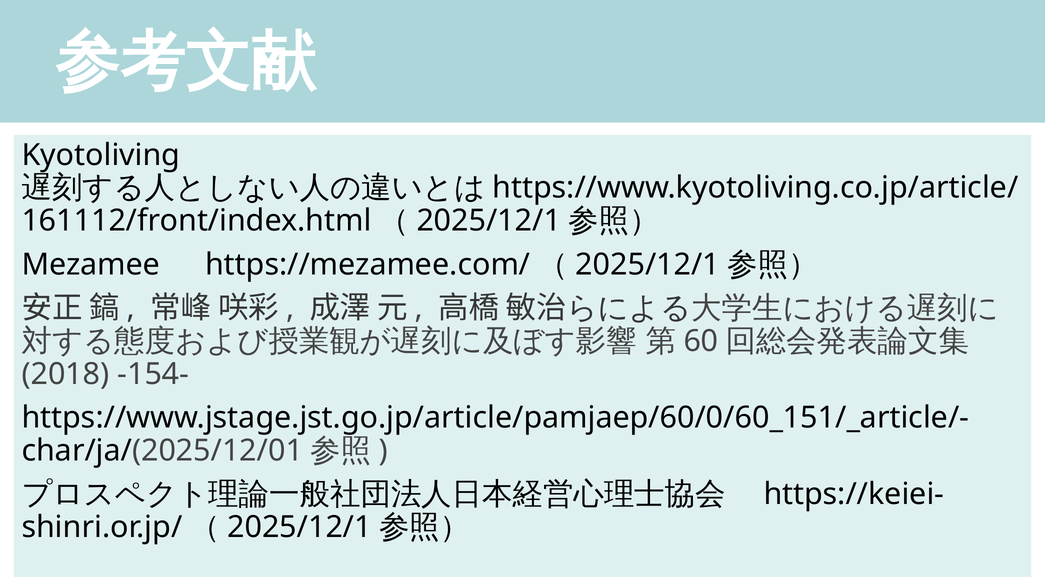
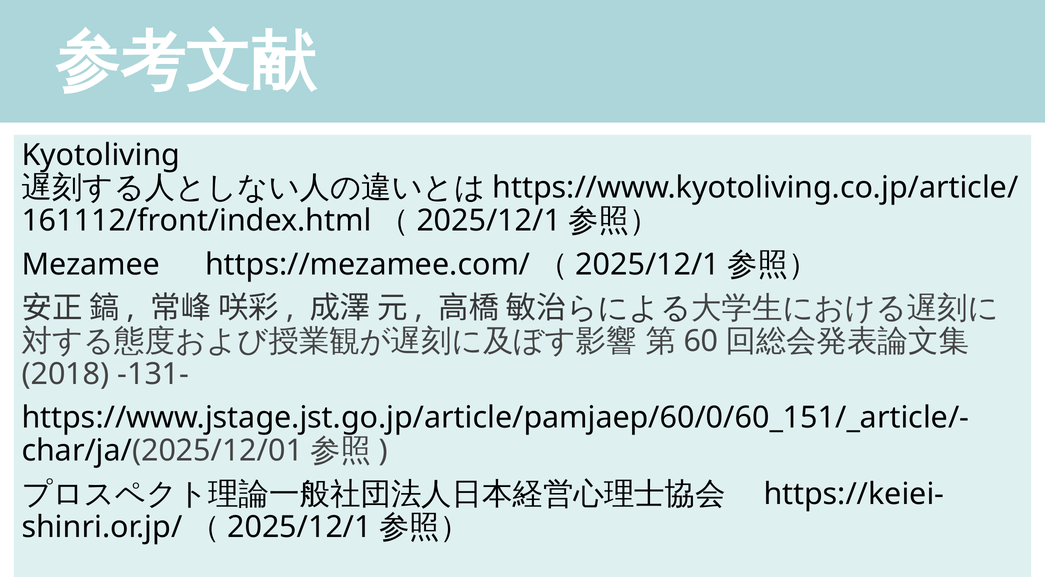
-154-: -154- -> -131- (153, 374)
